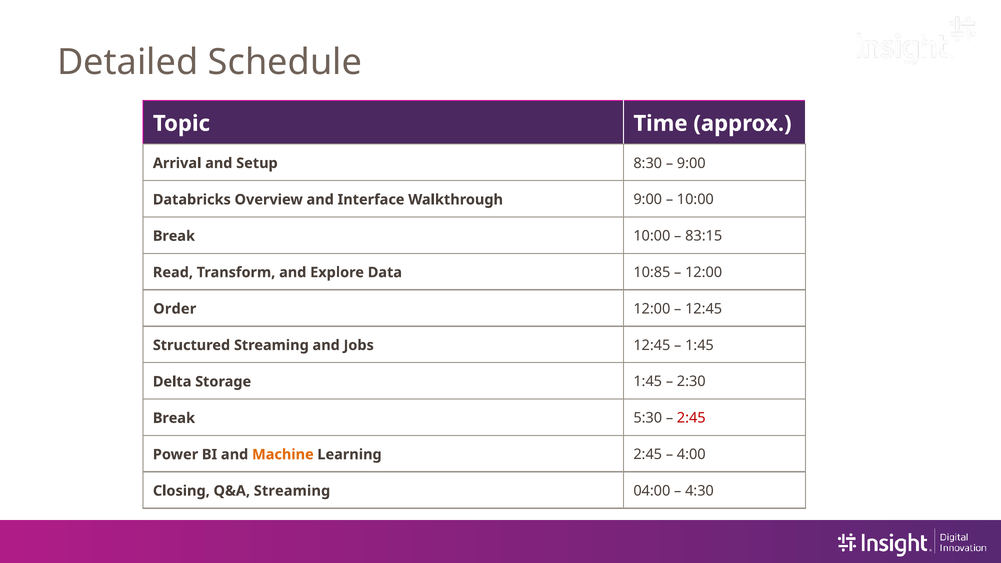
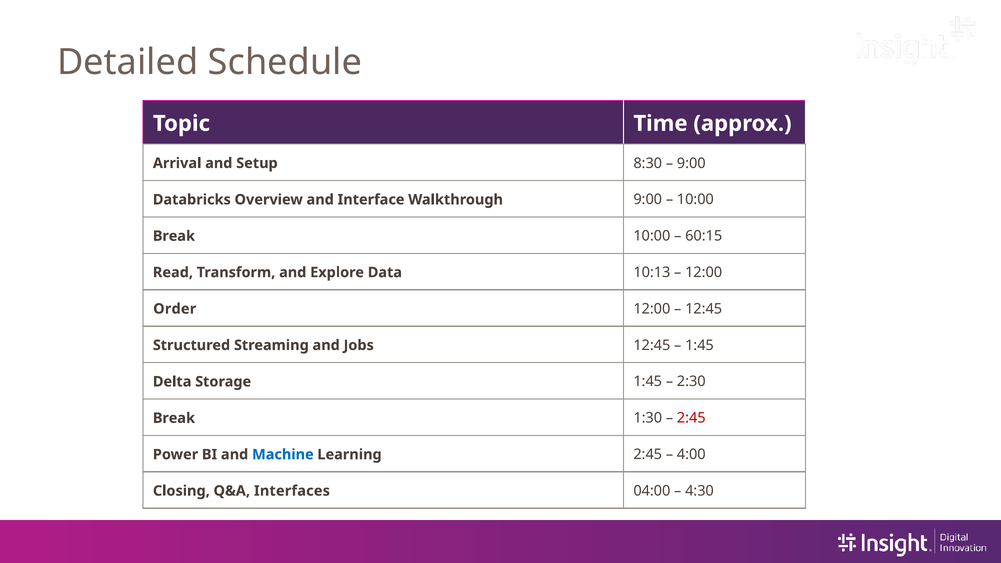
83:15: 83:15 -> 60:15 (704, 236)
10:85: 10:85 -> 10:13 (652, 272)
5:30: 5:30 -> 1:30 (648, 418)
Machine colour: orange -> blue (283, 455)
Q&A Streaming: Streaming -> Interfaces (292, 491)
